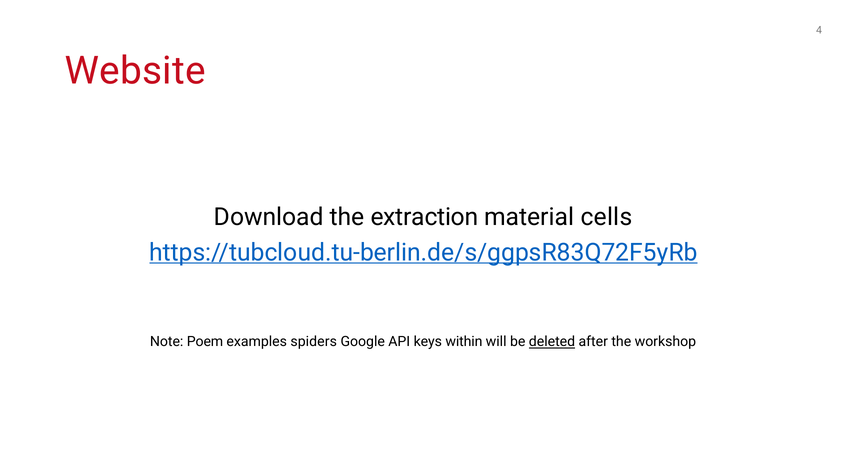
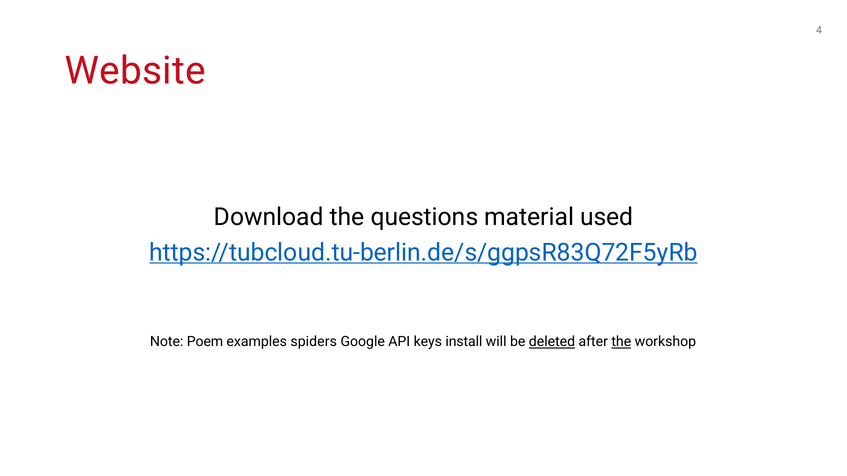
extraction: extraction -> questions (424, 217)
cells: cells -> used (607, 217)
within: within -> install (464, 342)
the underline: none -> present (621, 342)
